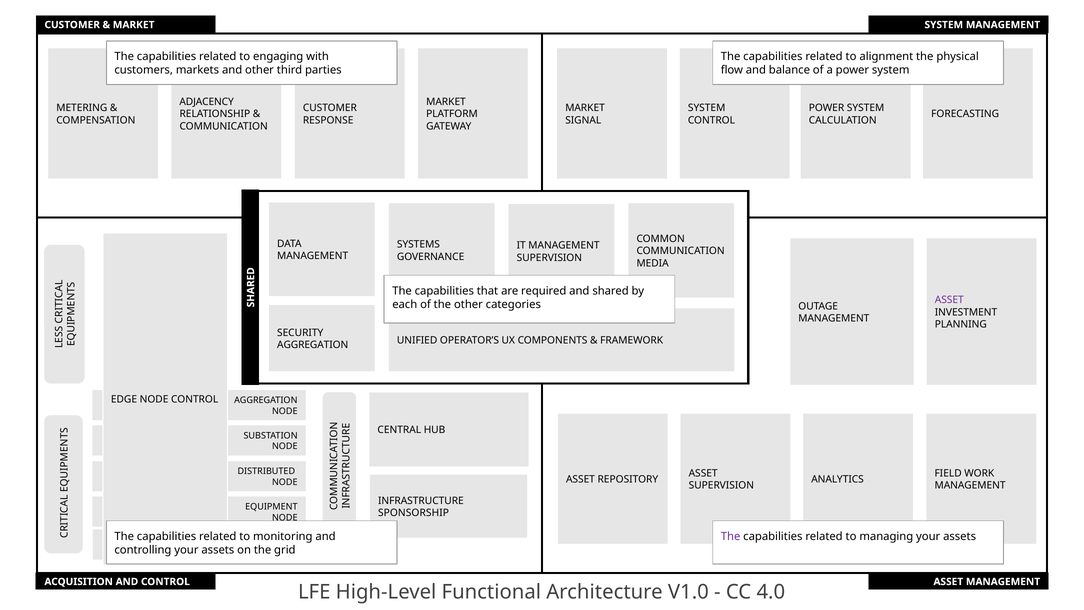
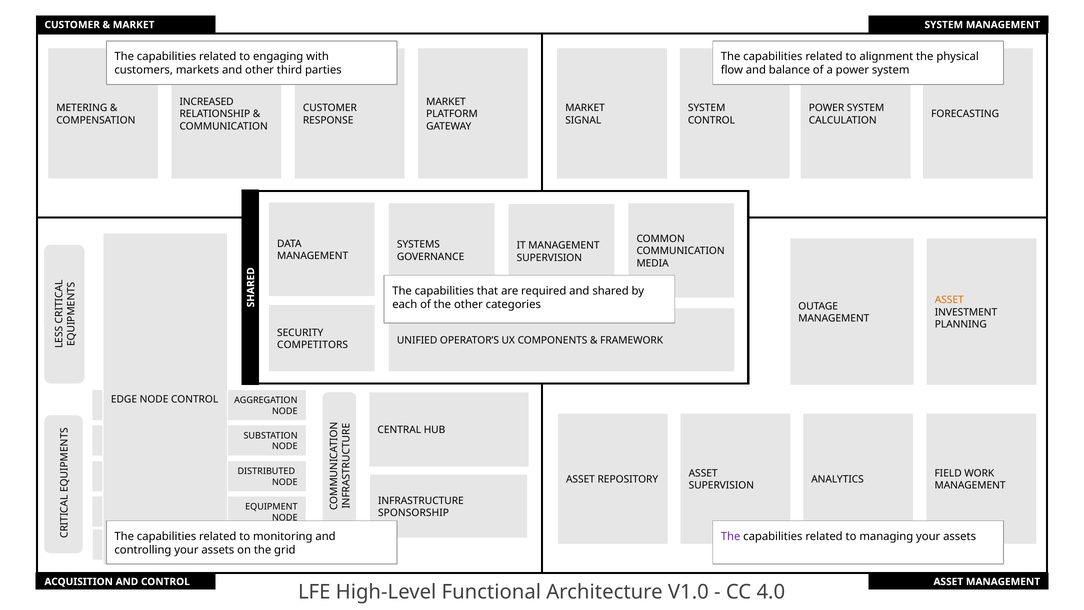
ADJACENCY: ADJACENCY -> INCREASED (207, 102)
ASSET colour: purple -> orange (949, 300)
AGGREGATION: AGGREGATION -> COMPETITORS (313, 345)
